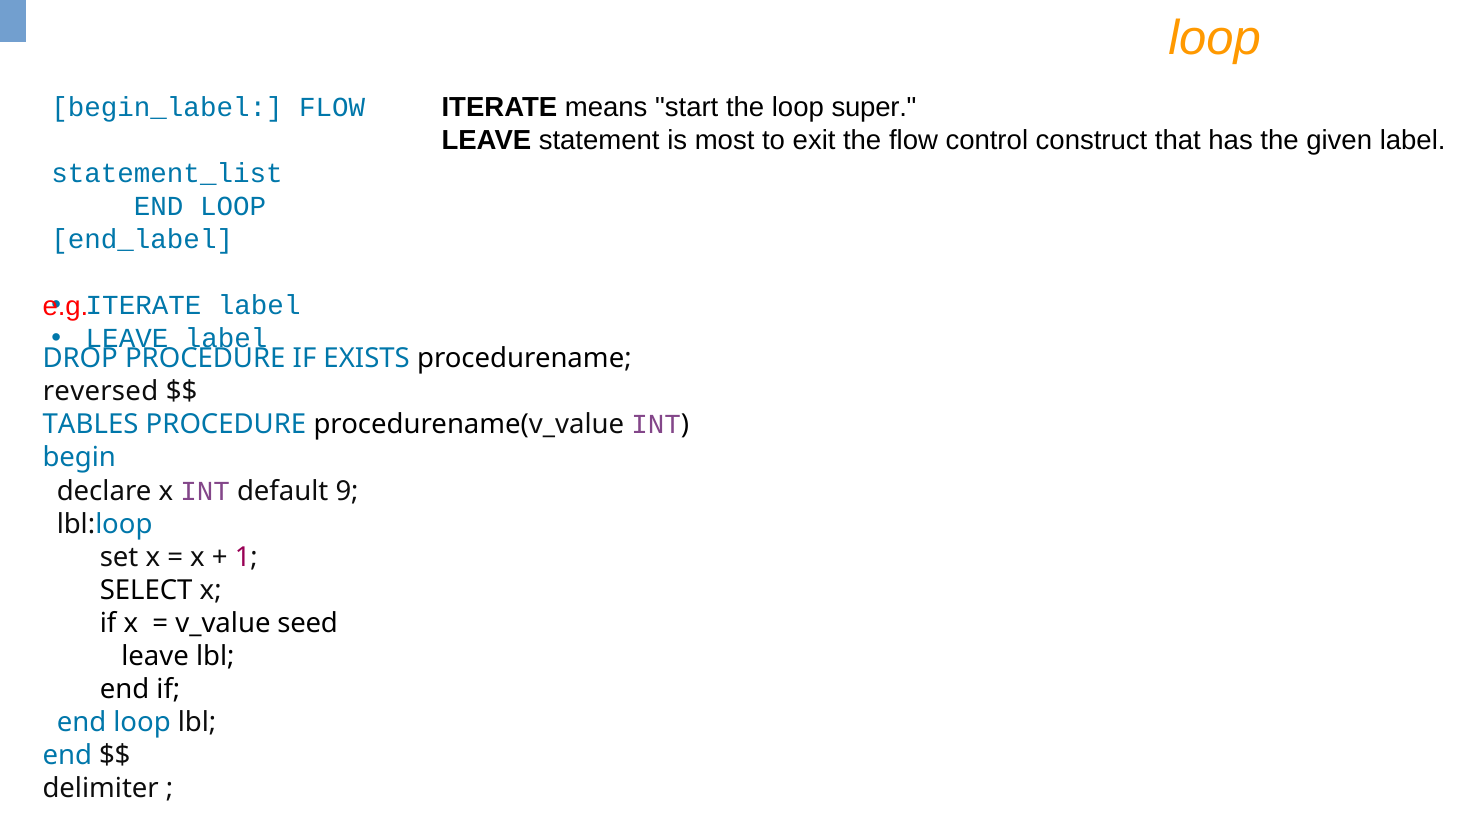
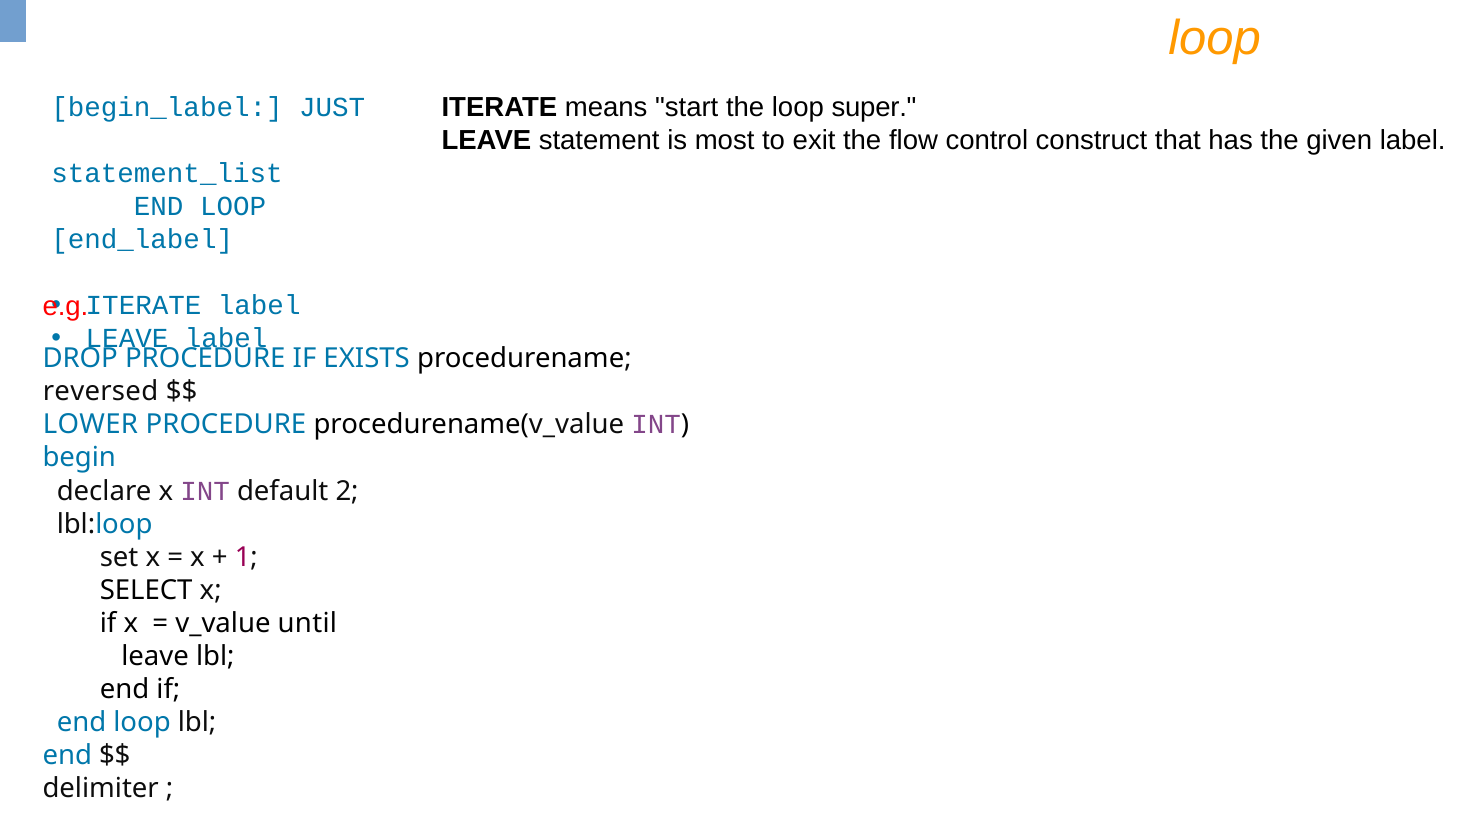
begin_label FLOW: FLOW -> JUST (332, 107)
TABLES: TABLES -> LOWER (90, 425)
9: 9 -> 2 (347, 491)
seed: seed -> until (307, 623)
